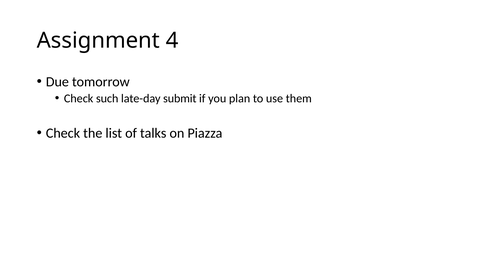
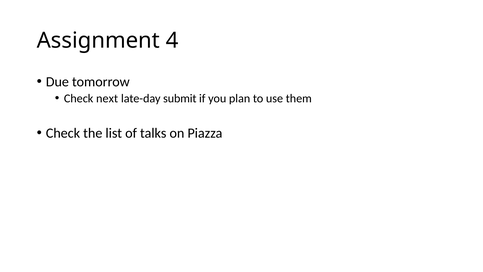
such: such -> next (107, 98)
